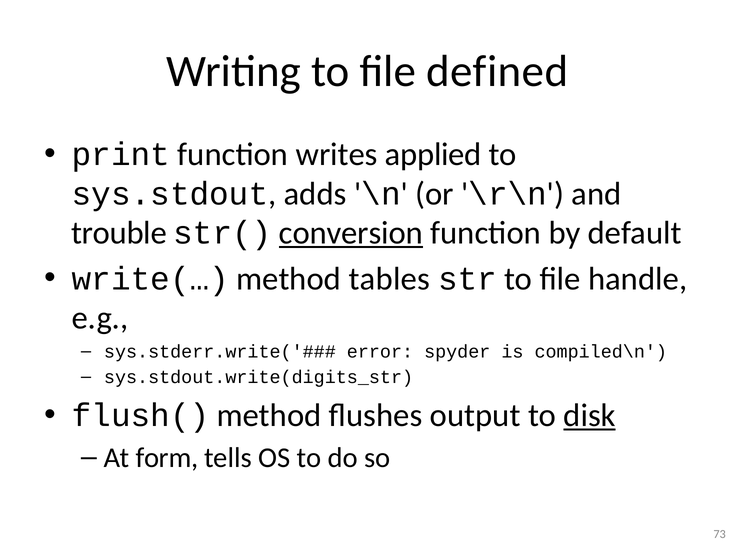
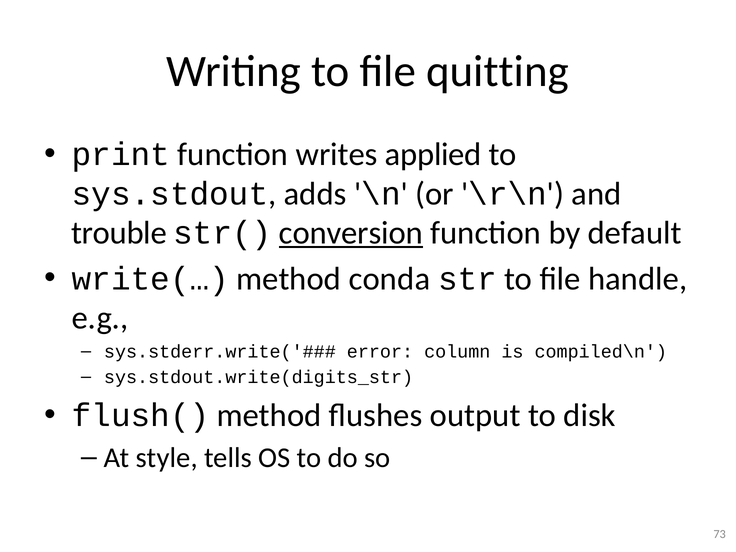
defined: defined -> quitting (497, 71)
tables: tables -> conda (389, 279)
spyder: spyder -> column (457, 351)
disk underline: present -> none (590, 416)
form: form -> style (167, 458)
